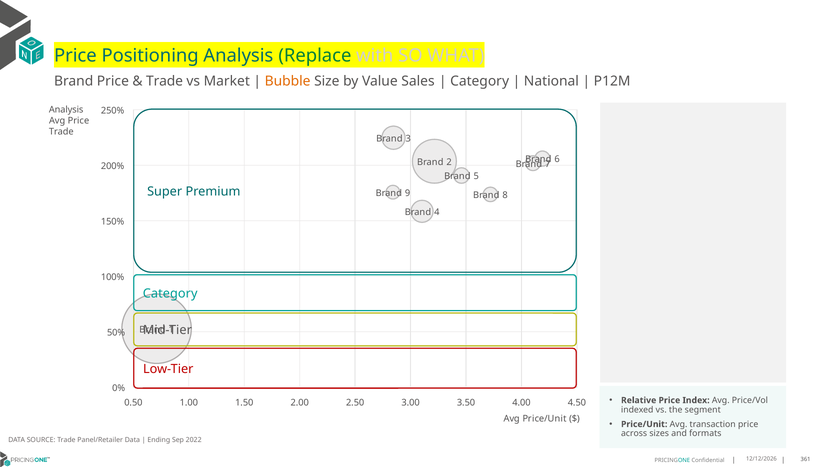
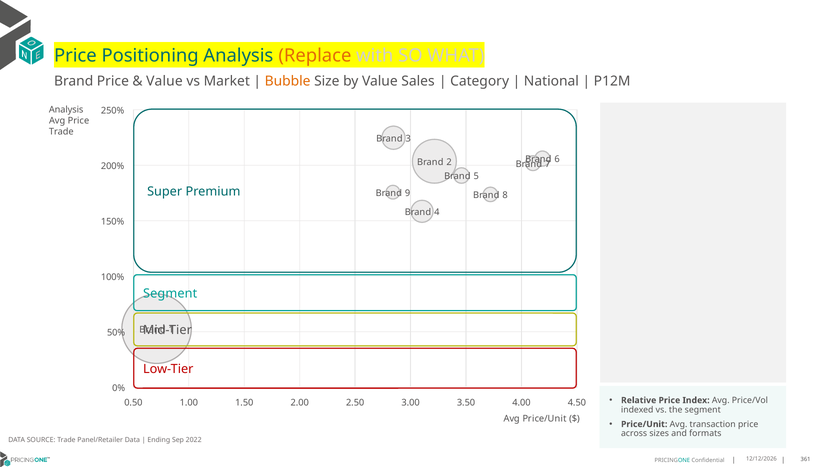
Replace colour: green -> orange (315, 56)
Trade: Trade -> Value (164, 81)
Category: Category -> Segment (170, 294)
